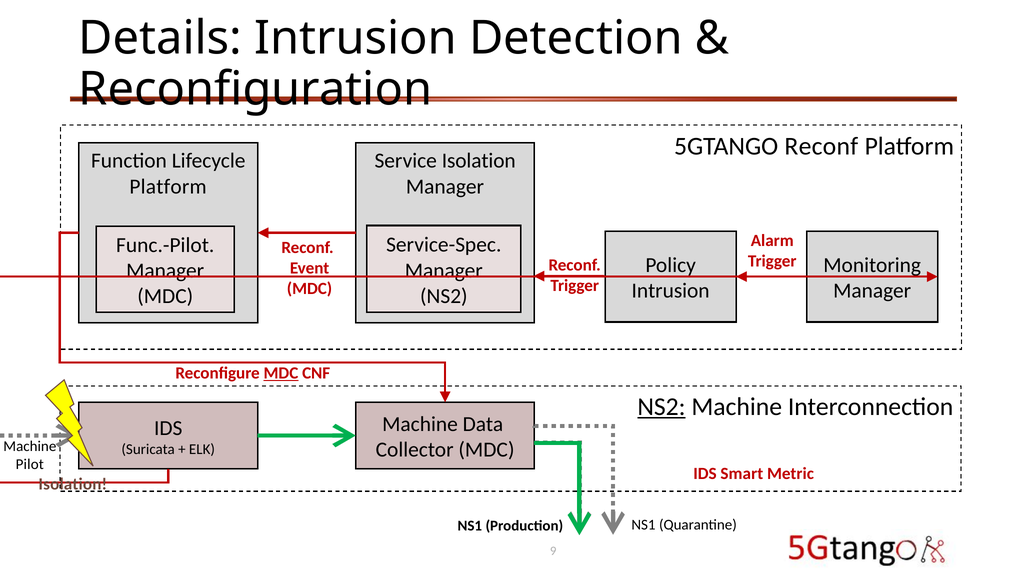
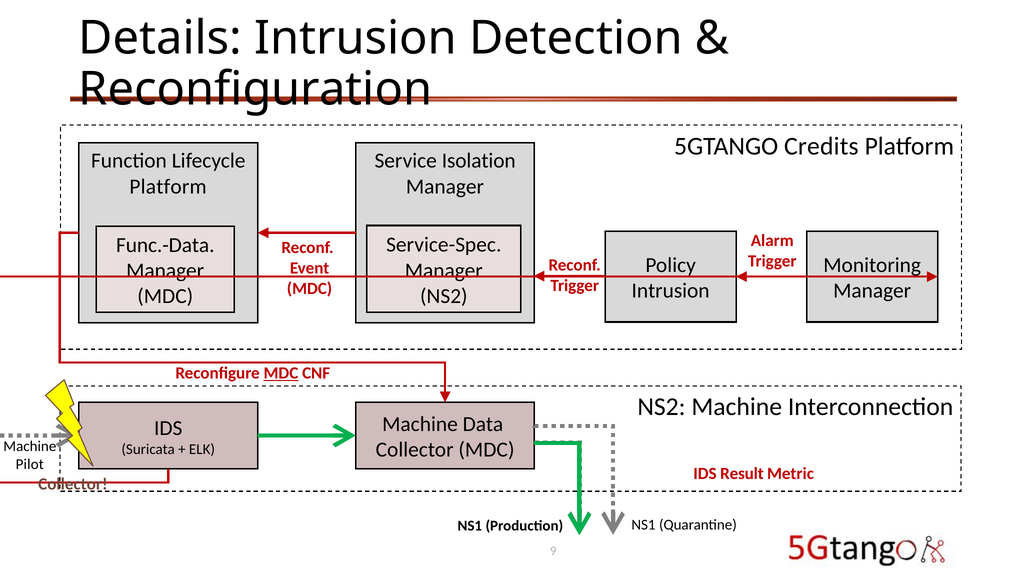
5GTANGO Reconf: Reconf -> Credits (821, 146)
Func.-Pilot: Func.-Pilot -> Func.-Data (165, 245)
NS2 underline: present -> none (661, 407)
Smart: Smart -> Result (742, 474)
Isolation: Isolation -> Collector (73, 485)
